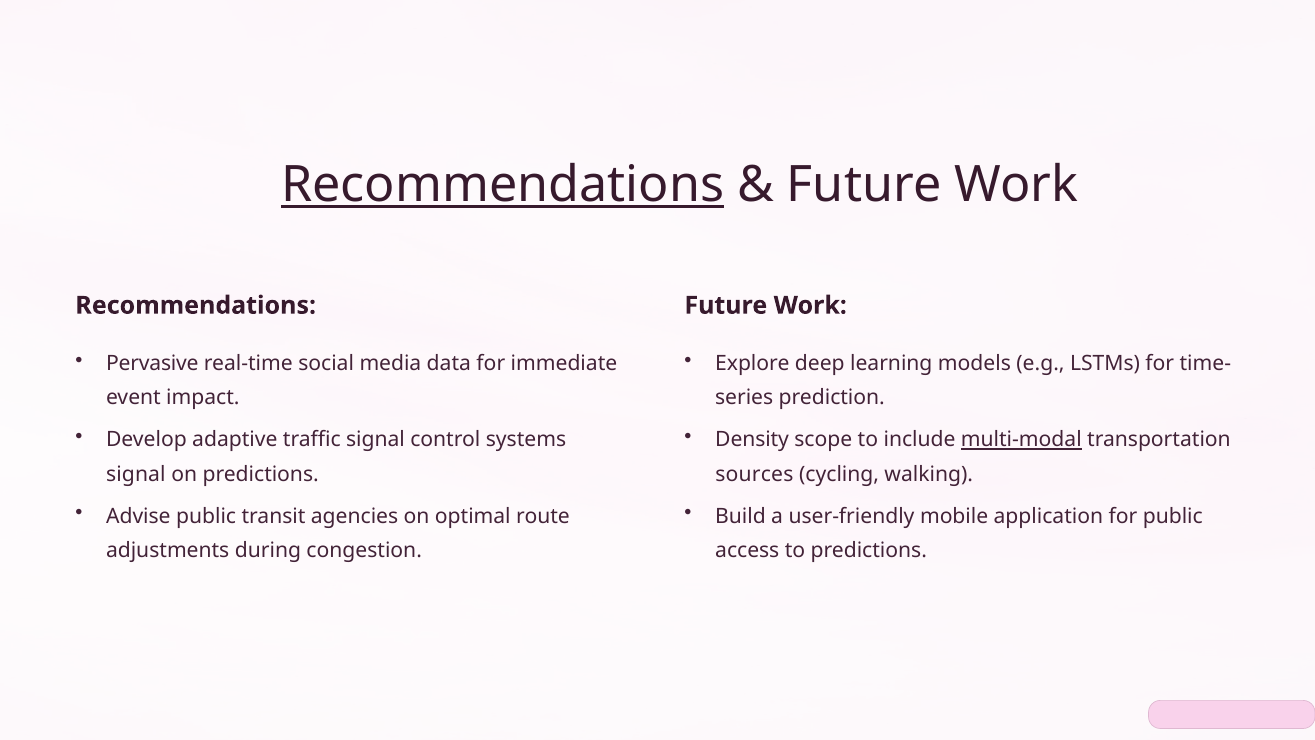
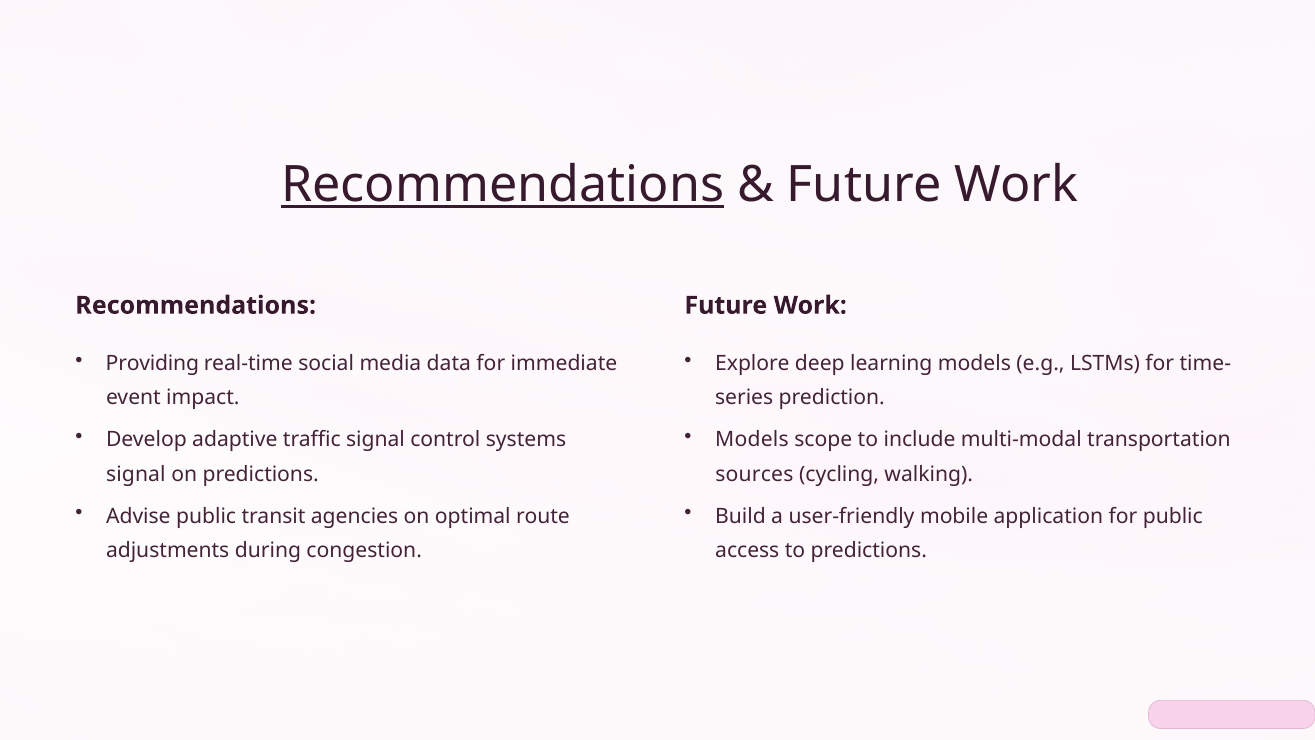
Pervasive: Pervasive -> Providing (152, 363)
Density: Density -> Models (752, 440)
multi-modal underline: present -> none (1021, 440)
